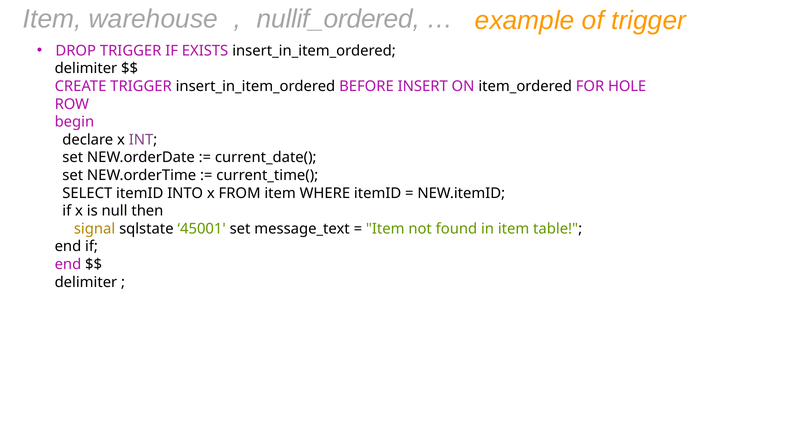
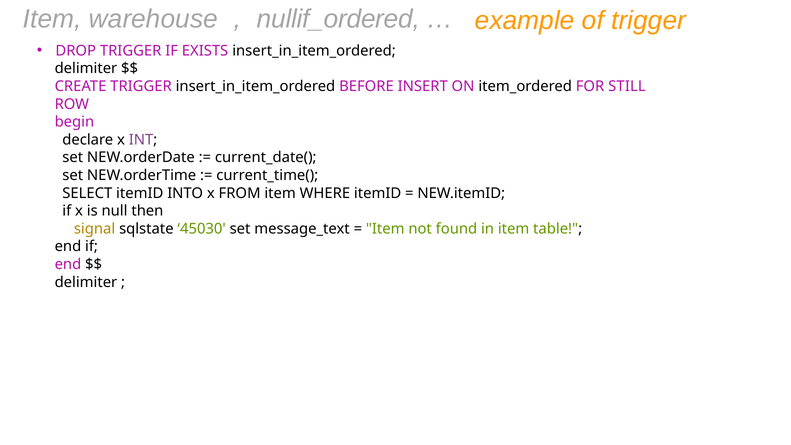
HOLE: HOLE -> STILL (627, 86)
45001: 45001 -> 45030 (202, 229)
